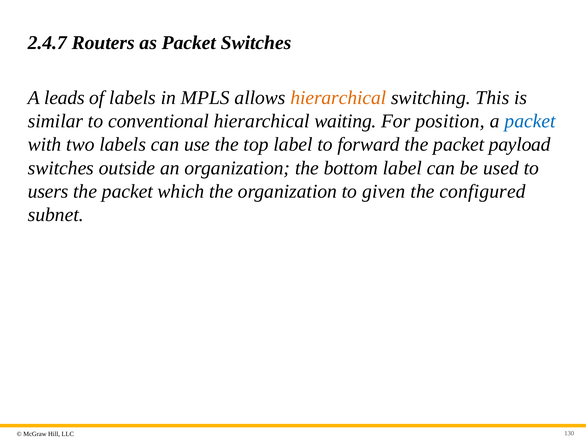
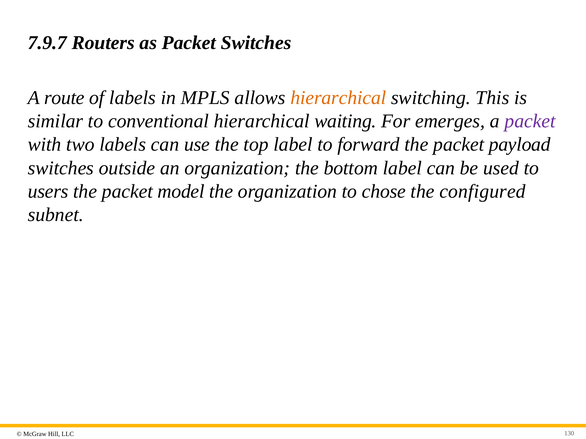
2.4.7: 2.4.7 -> 7.9.7 (47, 43)
leads: leads -> route (64, 98)
position: position -> emerges (450, 121)
packet colour: blue -> purple (530, 121)
which: which -> model (181, 192)
given: given -> chose (384, 192)
